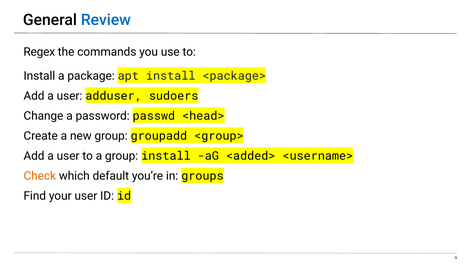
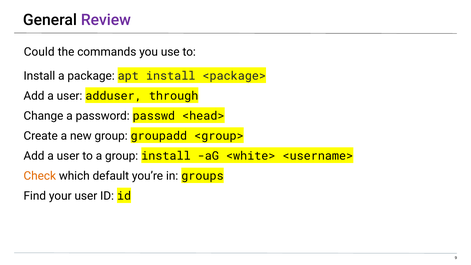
Review colour: blue -> purple (106, 20)
Regex: Regex -> Could (39, 52)
sudoers: sudoers -> through (174, 96)
<added>: <added> -> <white> (251, 156)
